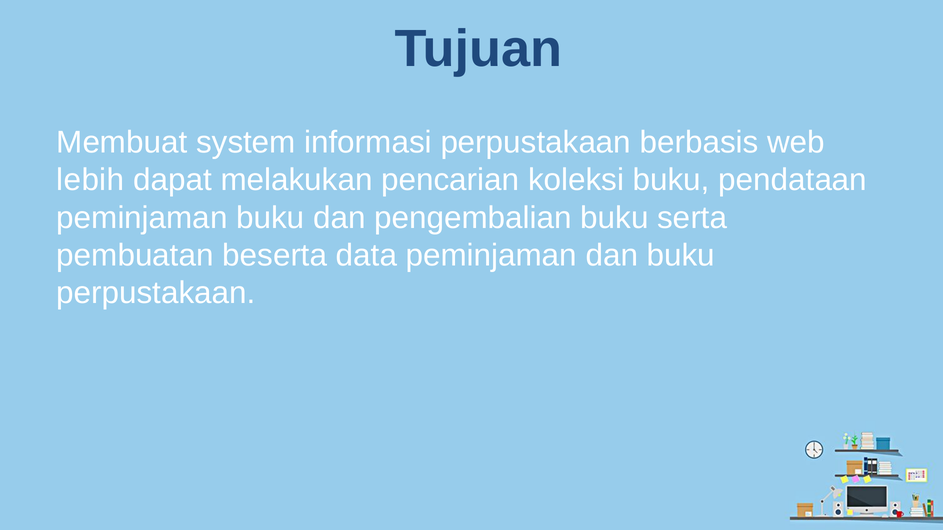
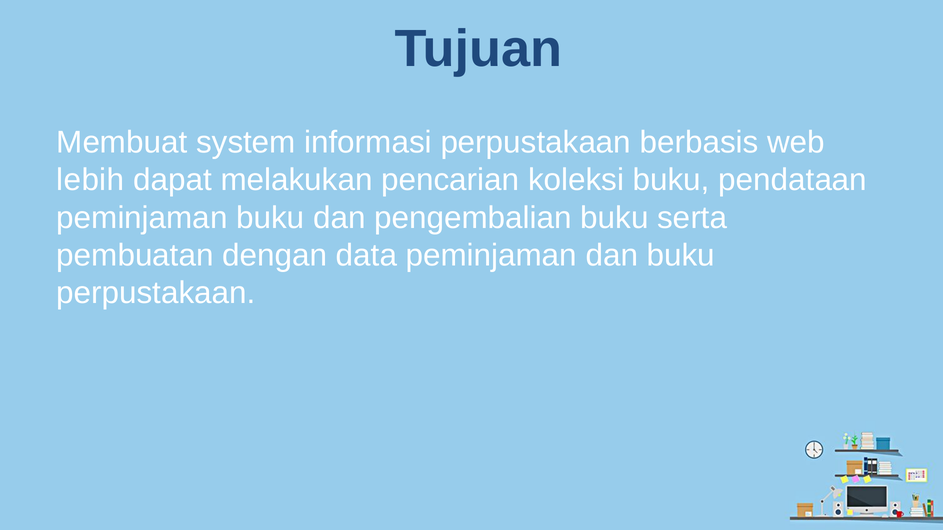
beserta: beserta -> dengan (275, 256)
